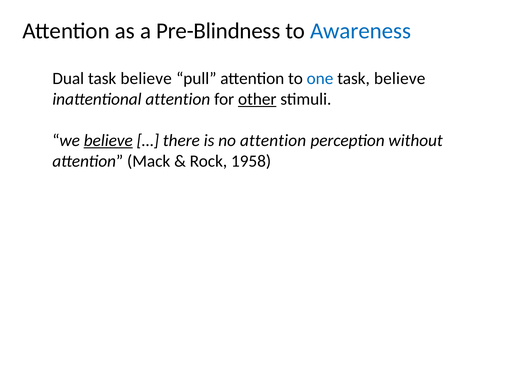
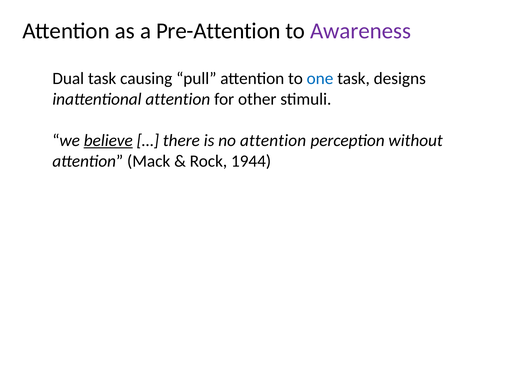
Pre-Blindness: Pre-Blindness -> Pre-Attention (218, 31)
Awareness colour: blue -> purple (361, 31)
Dual task believe: believe -> causing (146, 79)
believe: believe -> designs (400, 79)
other underline: present -> none (257, 99)
1958: 1958 -> 1944 (251, 161)
